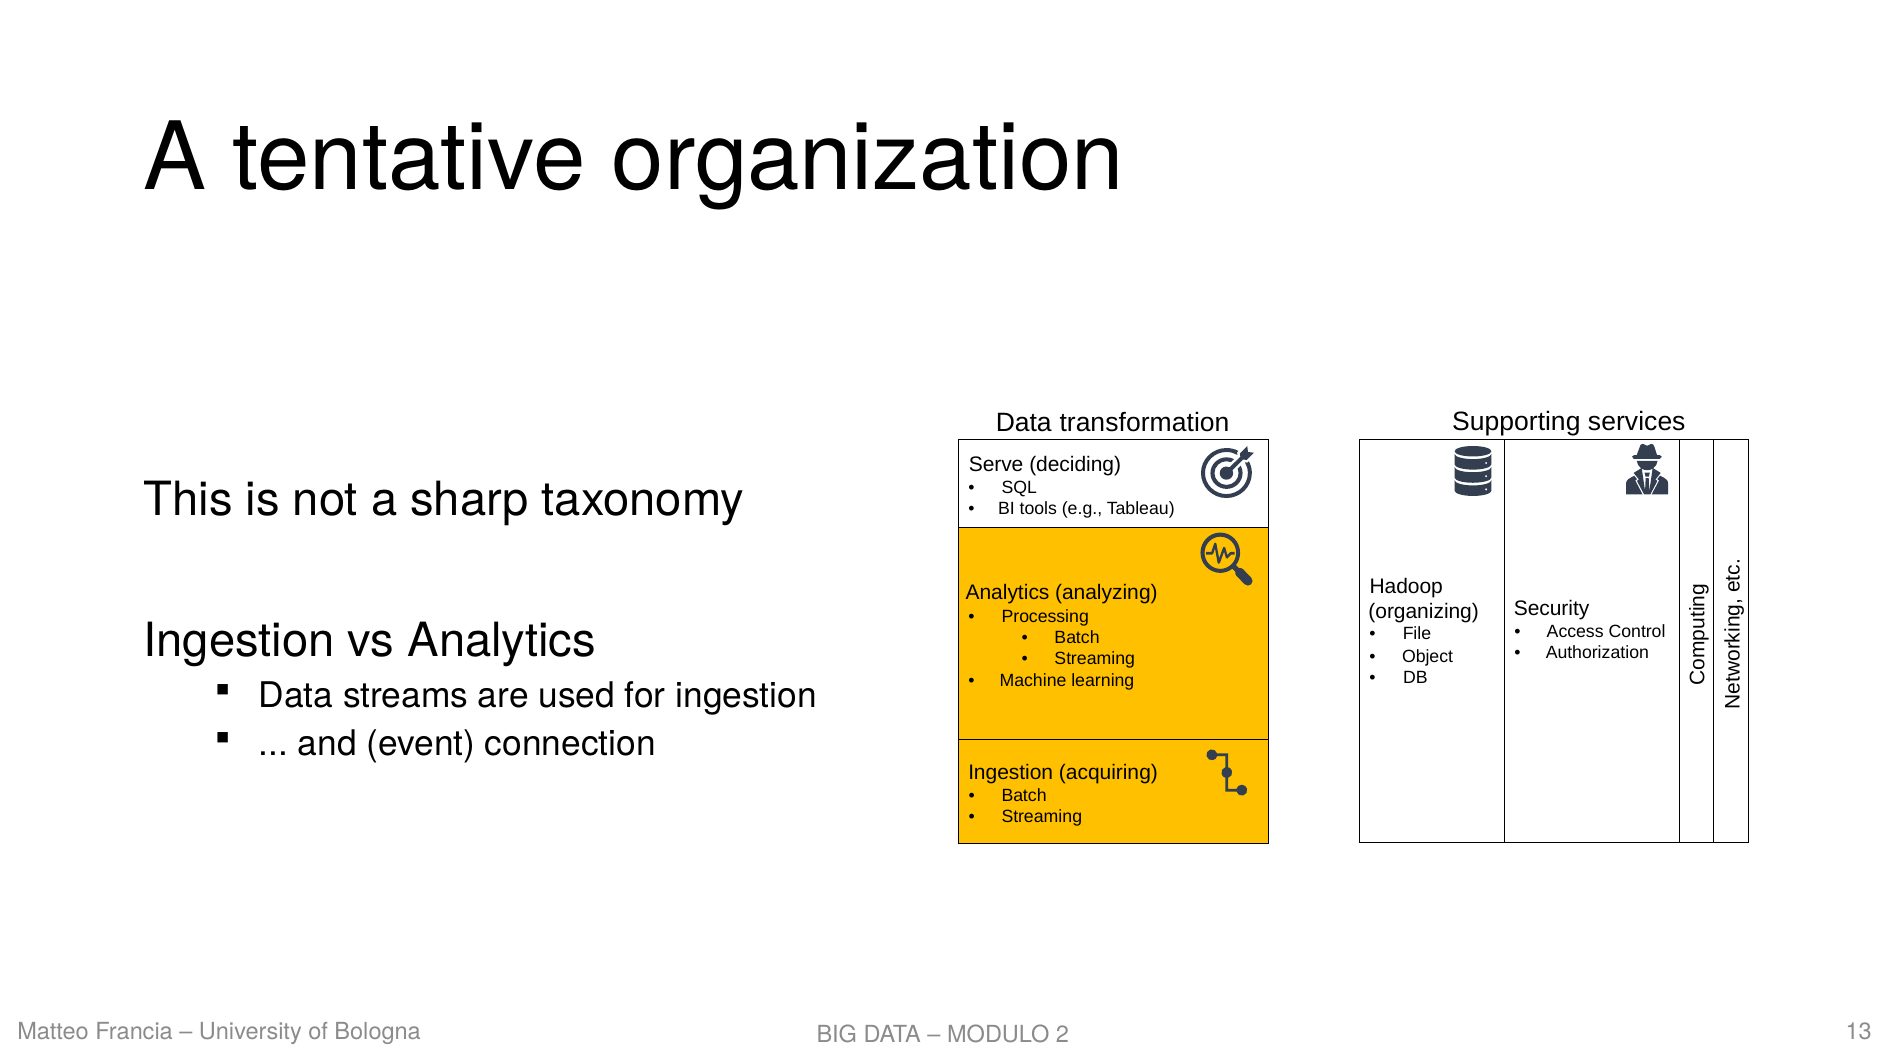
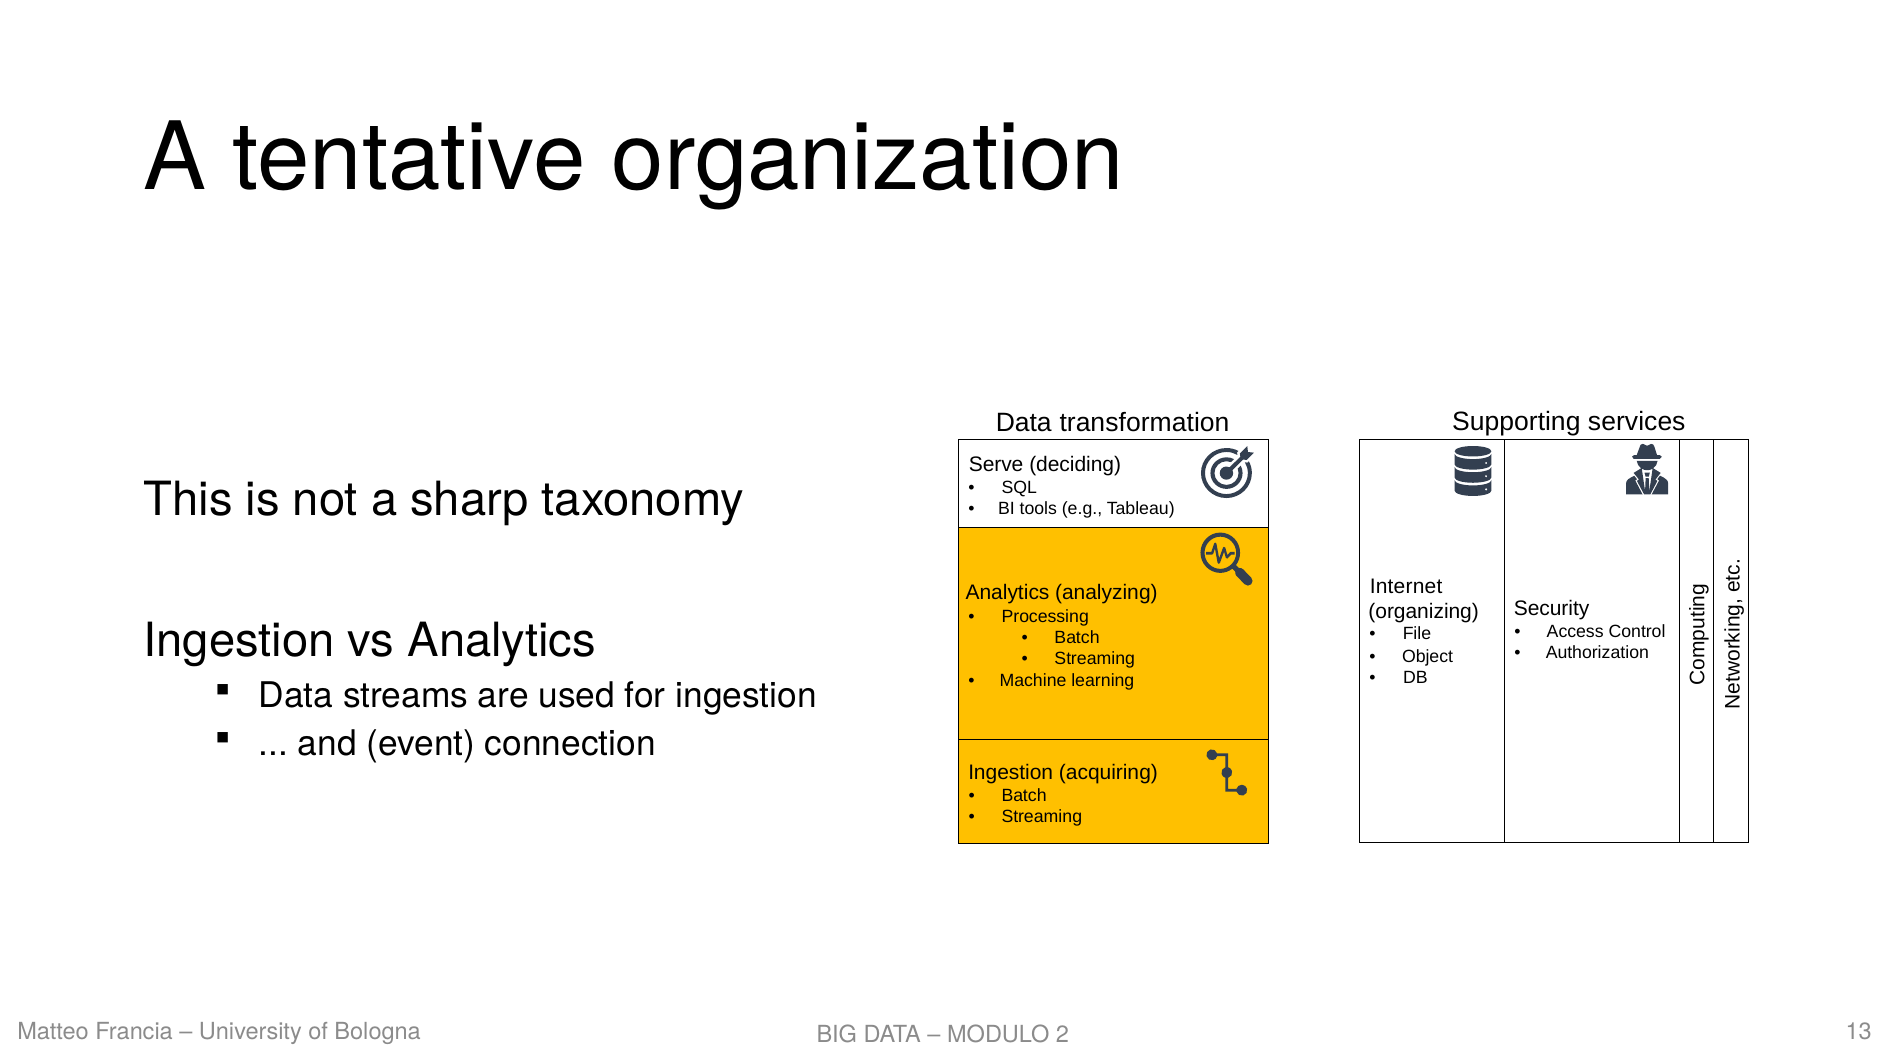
Hadoop: Hadoop -> Internet (1406, 586)
